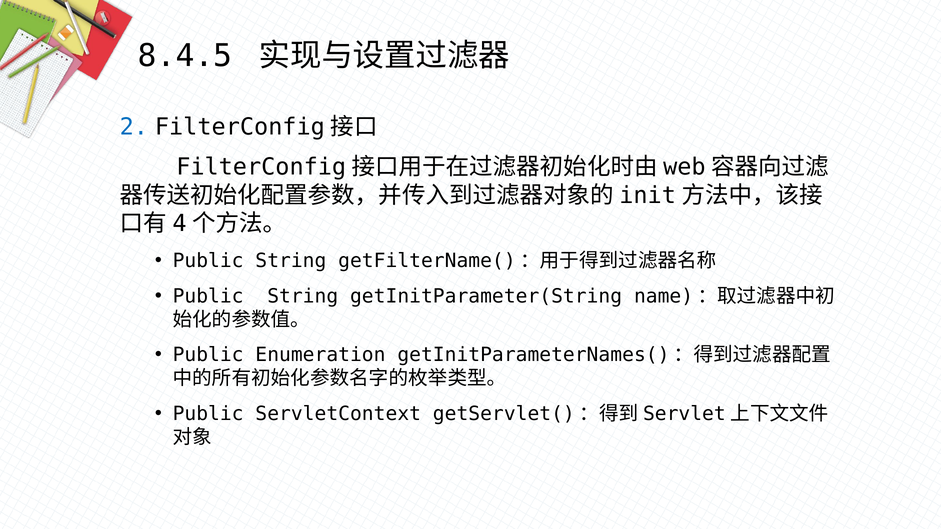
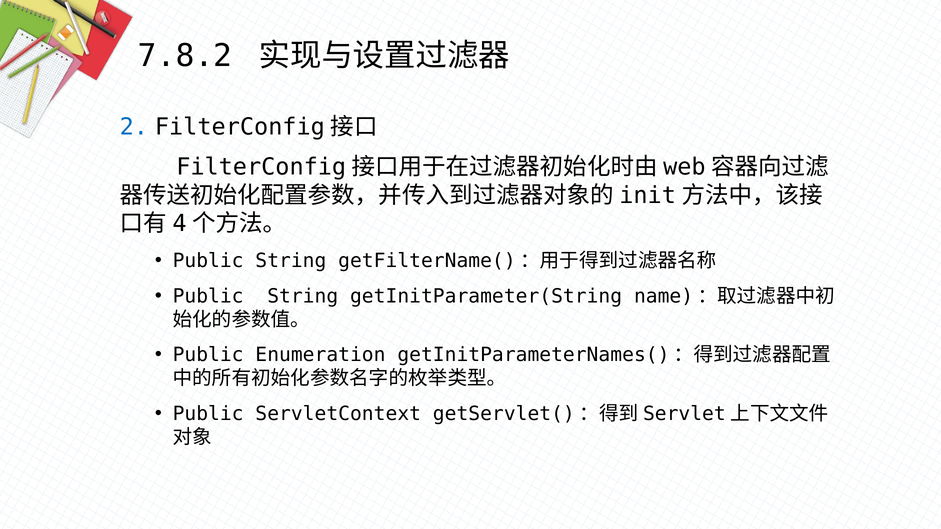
8.4.5: 8.4.5 -> 7.8.2 (185, 56)
